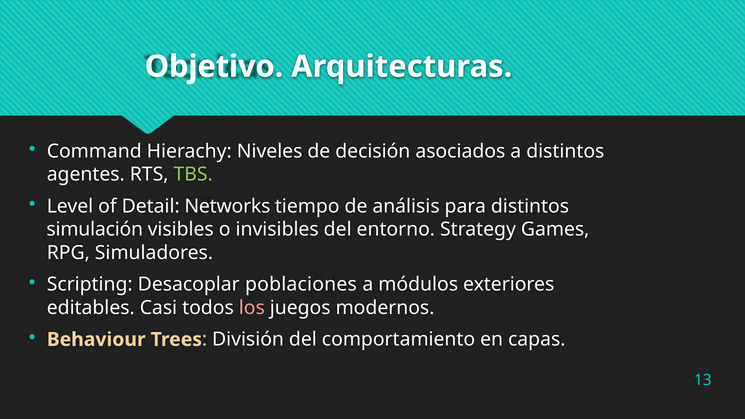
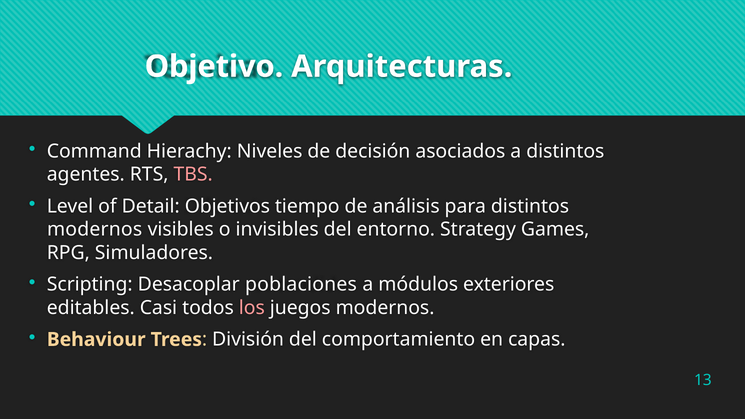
TBS colour: light green -> pink (193, 174)
Networks: Networks -> Objetivos (227, 206)
simulación: simulación -> modernos (95, 229)
